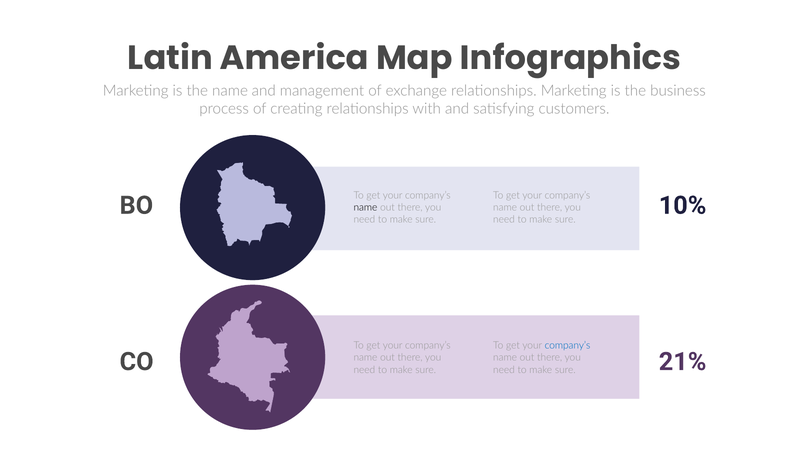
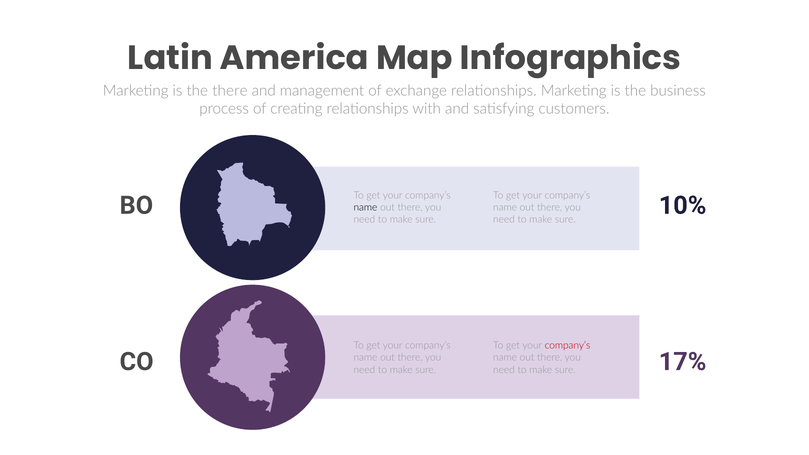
the name: name -> there (230, 91)
company’s colour: blue -> red (567, 346)
21%: 21% -> 17% (683, 362)
